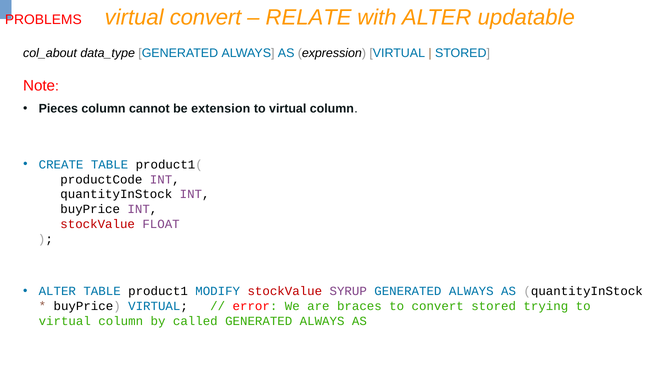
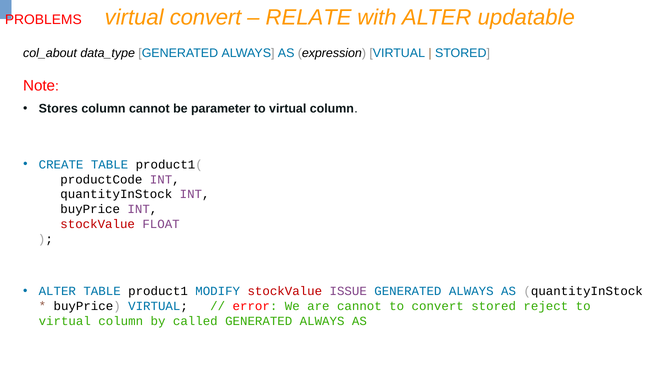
Pieces: Pieces -> Stores (58, 109)
extension: extension -> parameter (221, 109)
SYRUP: SYRUP -> ISSUE (348, 291)
are braces: braces -> cannot (359, 306)
trying: trying -> reject (546, 306)
